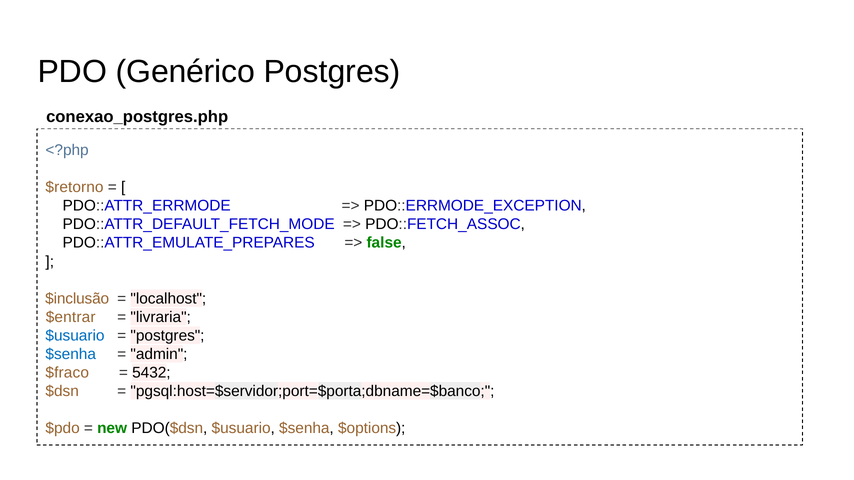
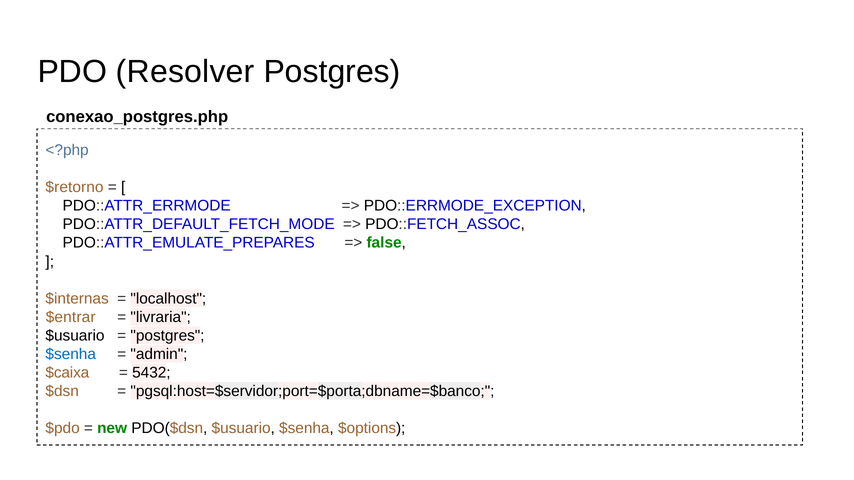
Genérico: Genérico -> Resolver (185, 72)
$inclusão: $inclusão -> $internas (77, 299)
$usuario colour: blue -> black (75, 336)
$fraco: $fraco -> $caixa (67, 373)
